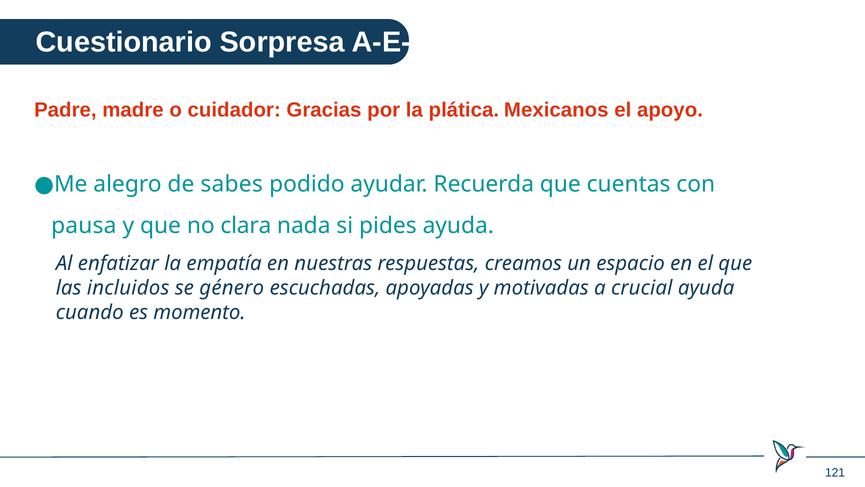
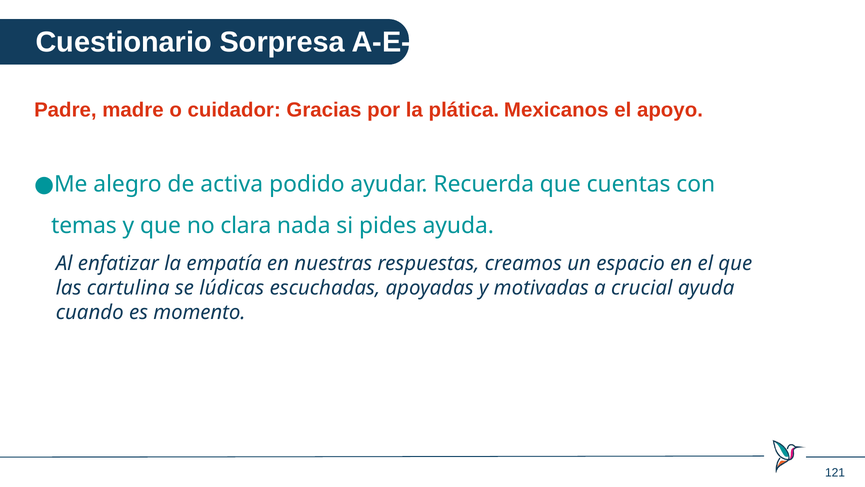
sabes: sabes -> activa (232, 184)
pausa: pausa -> temas (84, 225)
incluidos: incluidos -> cartulina (128, 288)
género: género -> lúdicas (232, 288)
